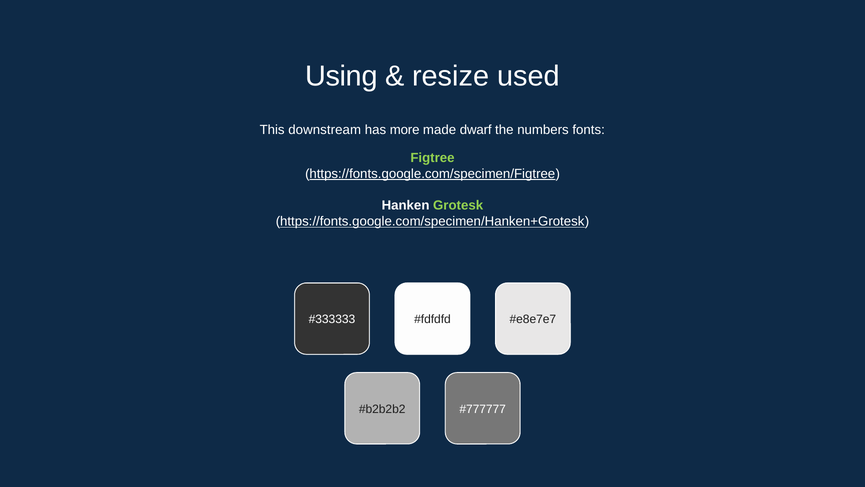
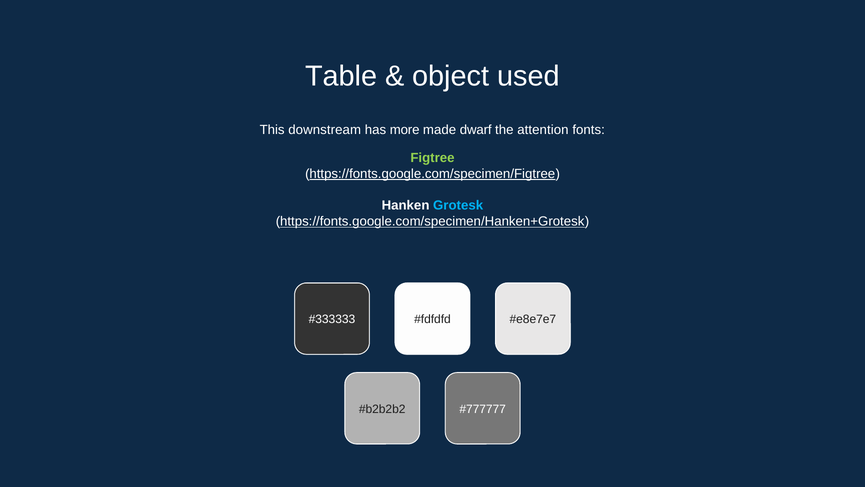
Using: Using -> Table (341, 76)
resize: resize -> object (451, 76)
numbers: numbers -> attention (543, 130)
Grotesk colour: light green -> light blue (458, 205)
